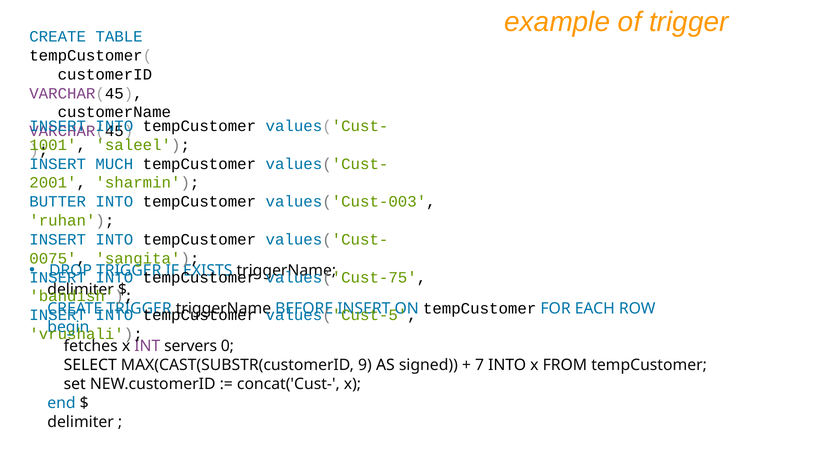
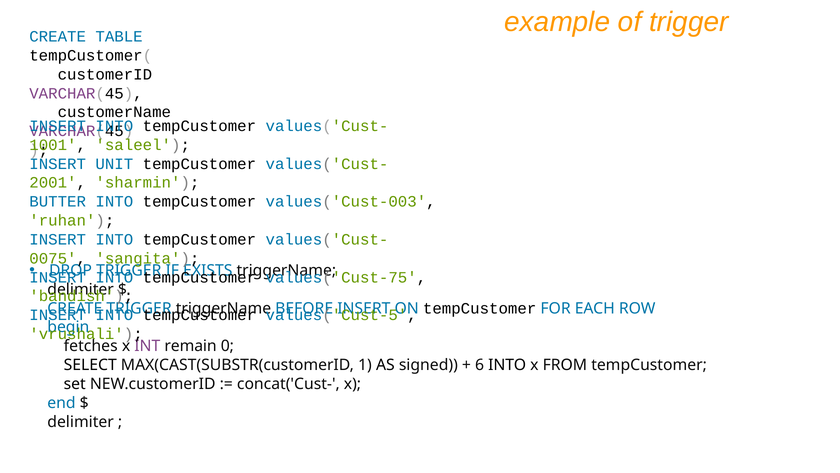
MUCH: MUCH -> UNIT (114, 164)
servers: servers -> remain (191, 346)
9: 9 -> 1 (365, 365)
7: 7 -> 6 (480, 365)
